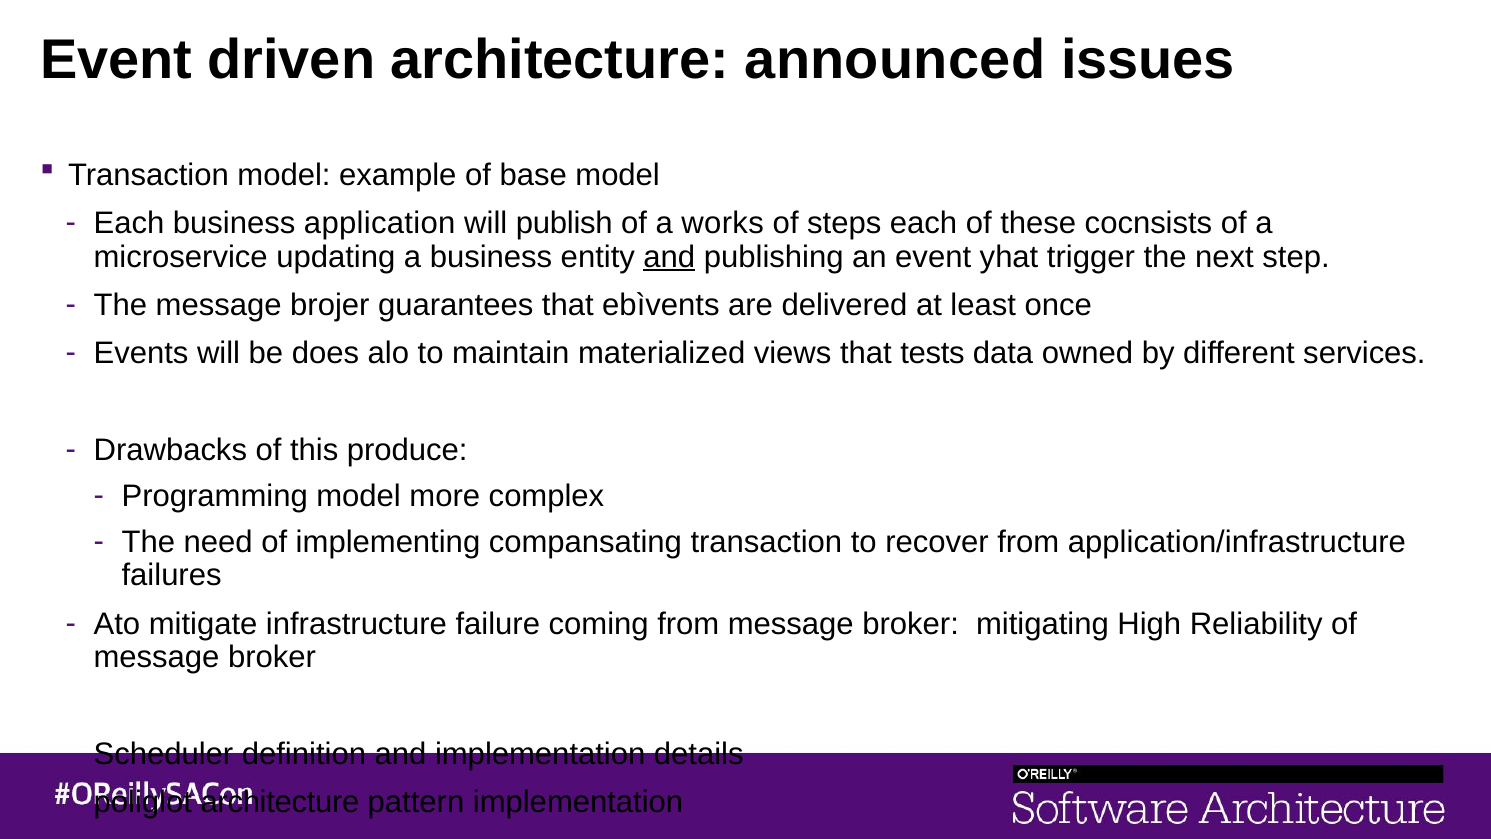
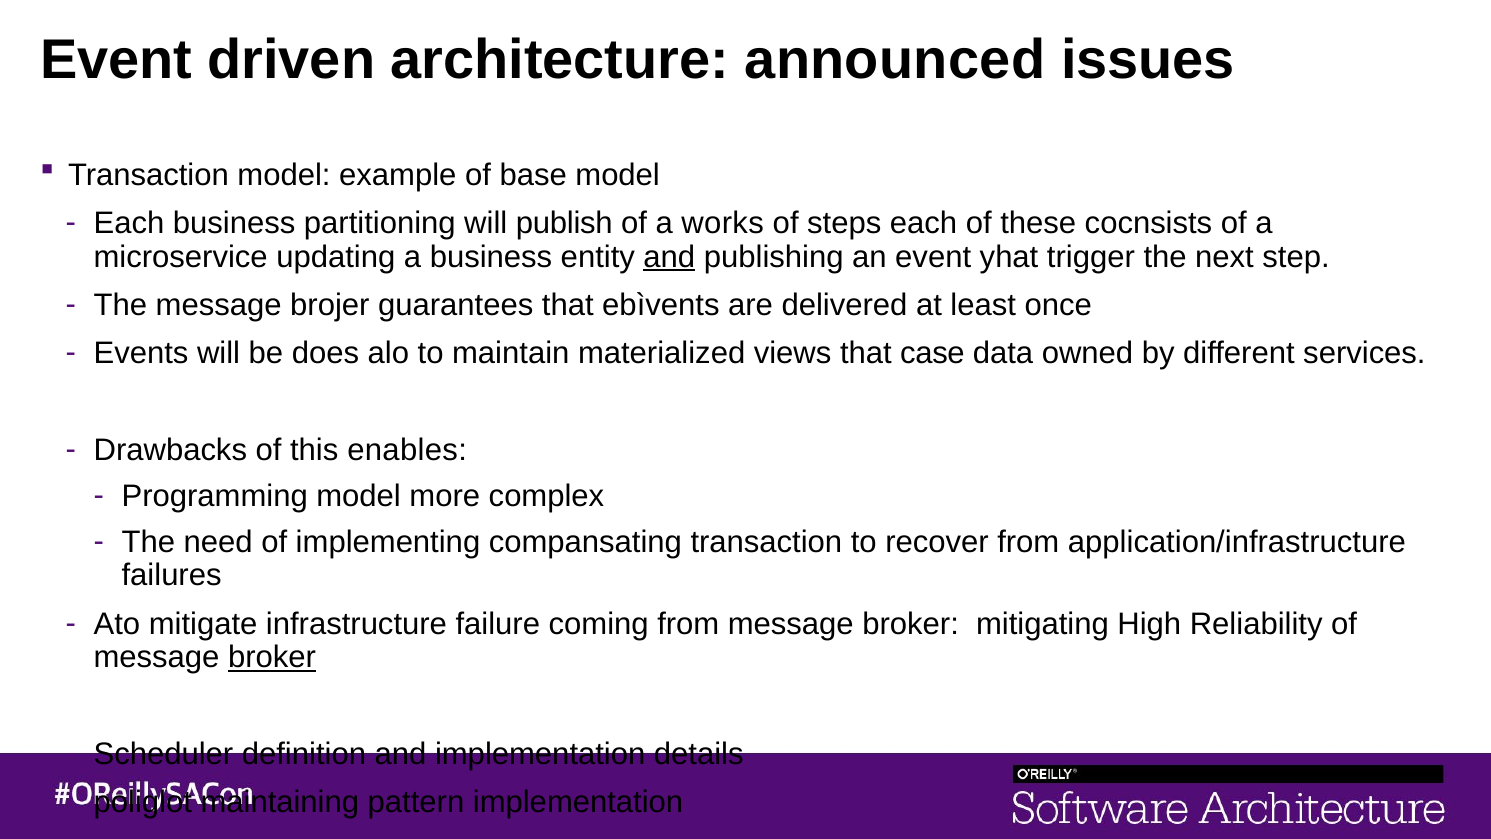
application: application -> partitioning (380, 223)
tests: tests -> case (932, 353)
produce: produce -> enables (407, 450)
broker underline: none -> present (272, 657)
poliglot architecture: architecture -> maintaining (280, 802)
